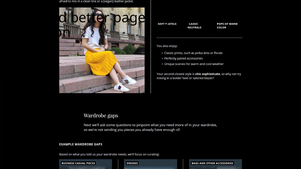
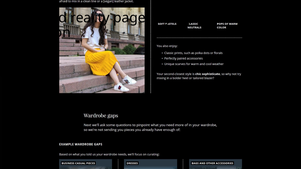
better: better -> reality (90, 18)
